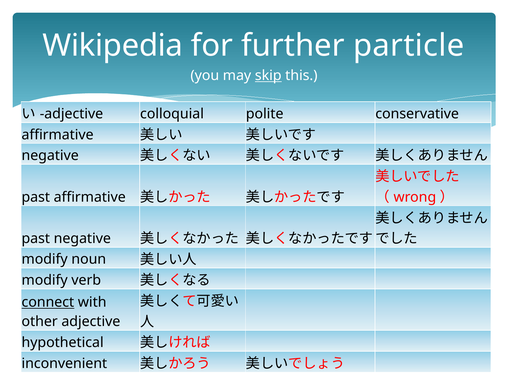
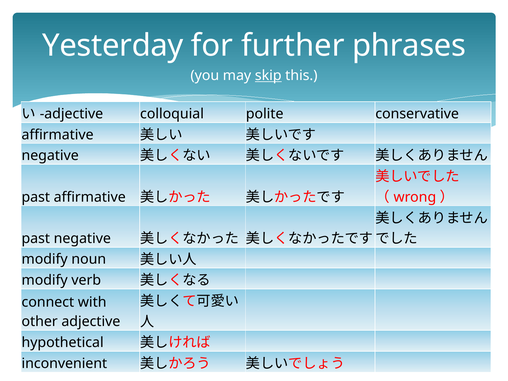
Wikipedia: Wikipedia -> Yesterday (113, 46)
particle: particle -> phrases (409, 46)
connect underline: present -> none (48, 302)
